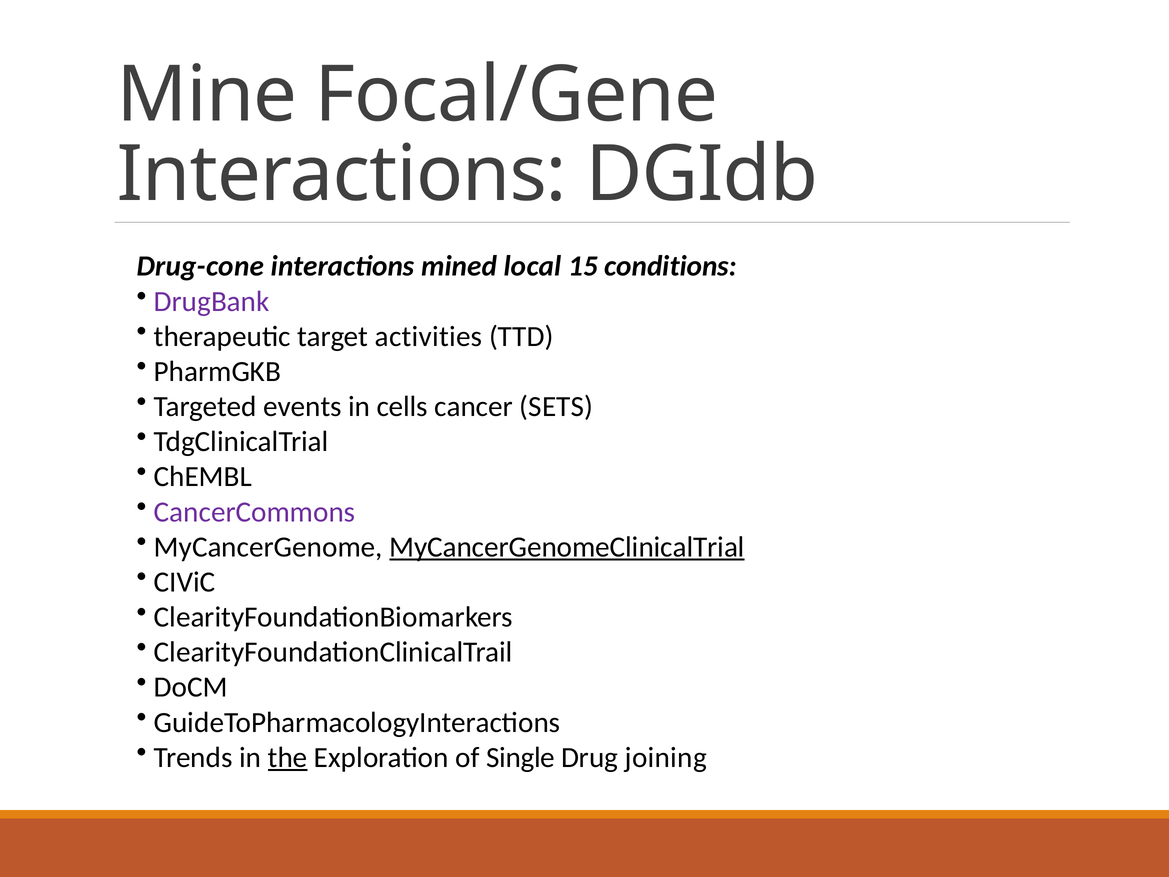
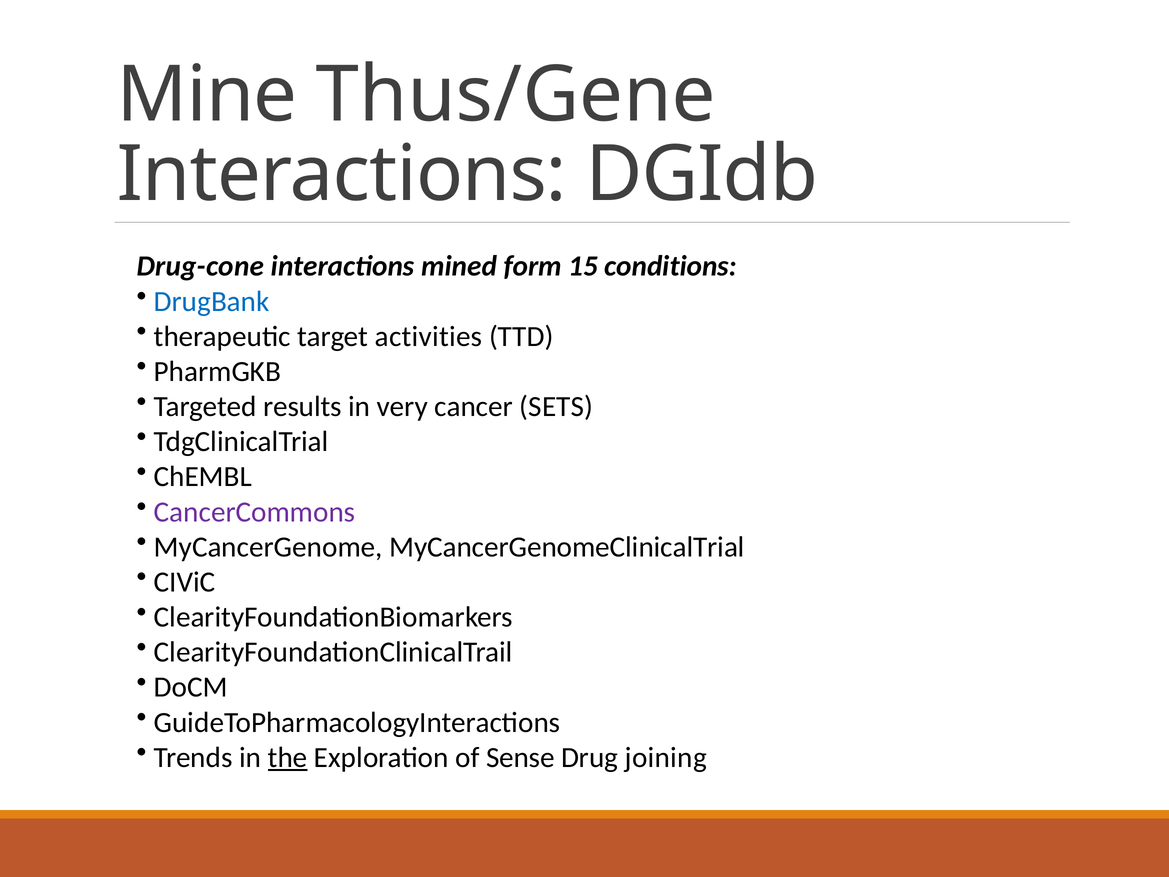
Focal/Gene: Focal/Gene -> Thus/Gene (516, 95)
local: local -> form (533, 266)
DrugBank colour: purple -> blue (212, 301)
events: events -> results (302, 407)
cells: cells -> very (402, 407)
MyCancerGenomeClinicalTrial underline: present -> none (567, 547)
Single: Single -> Sense (520, 757)
